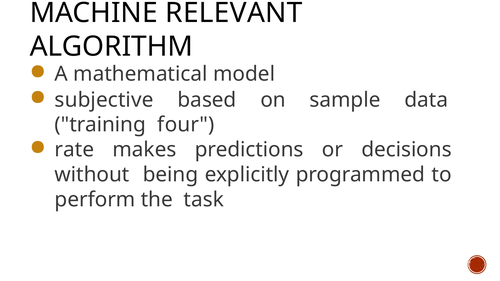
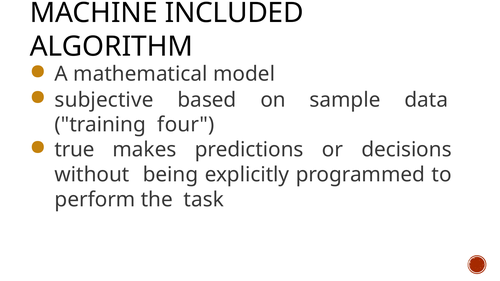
RELEVANT: RELEVANT -> INCLUDED (234, 13)
rate: rate -> true (74, 150)
